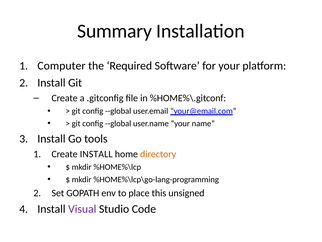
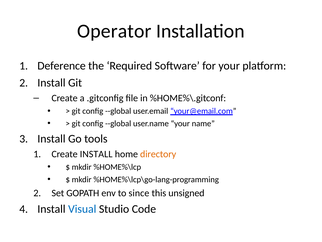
Summary: Summary -> Operator (114, 31)
Computer: Computer -> Deference (62, 66)
place: place -> since (139, 193)
Visual colour: purple -> blue (82, 209)
